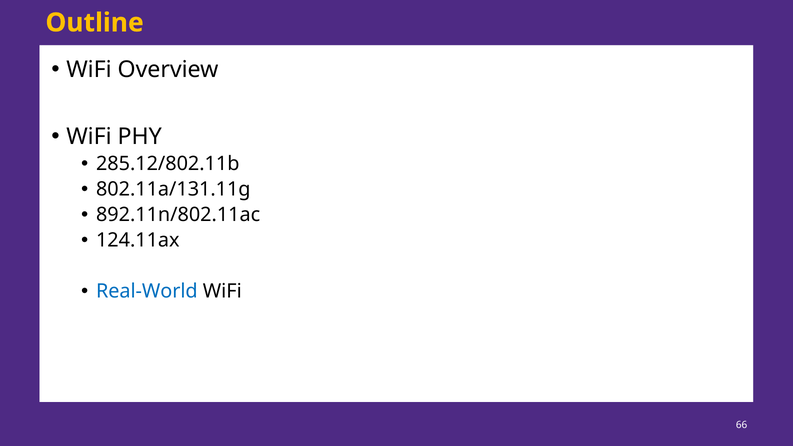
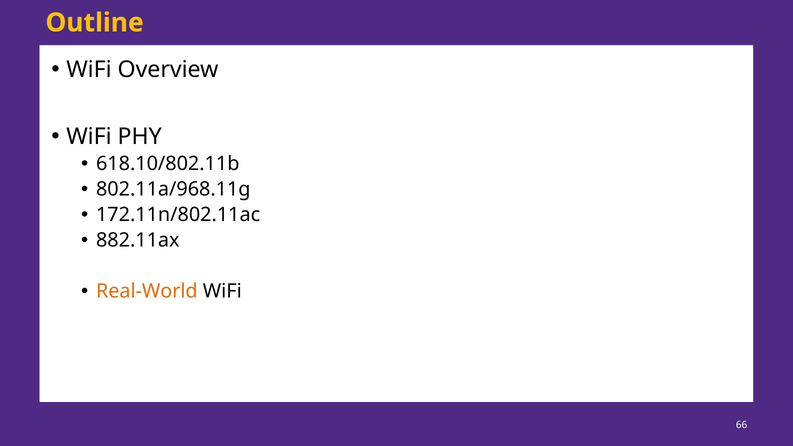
285.12/802.11b: 285.12/802.11b -> 618.10/802.11b (168, 164)
802.11a/131.11g: 802.11a/131.11g -> 802.11a/968.11g (173, 189)
892.11n/802.11ac: 892.11n/802.11ac -> 172.11n/802.11ac (178, 215)
124.11ax: 124.11ax -> 882.11ax (138, 240)
Real-World colour: blue -> orange (147, 291)
